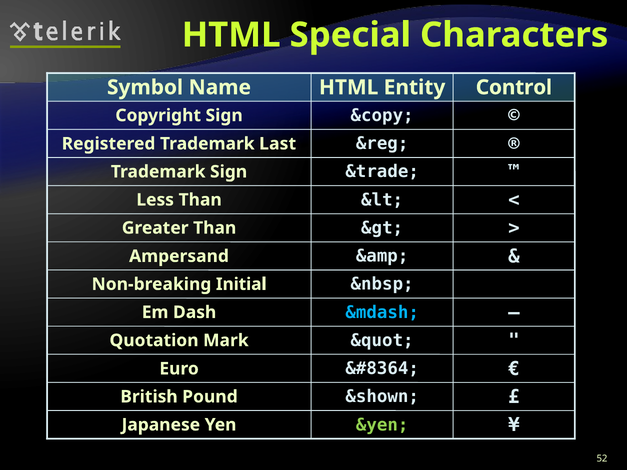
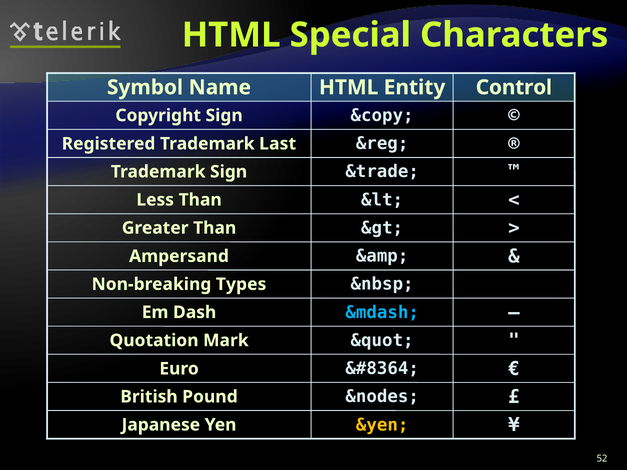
Initial: Initial -> Types (241, 284)
&shown: &shown -> &nodes (382, 397)
&yen colour: light green -> yellow (382, 425)
